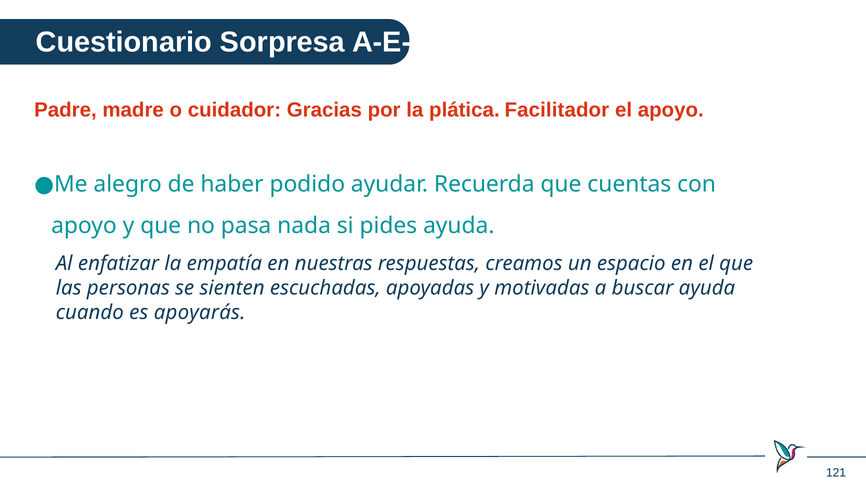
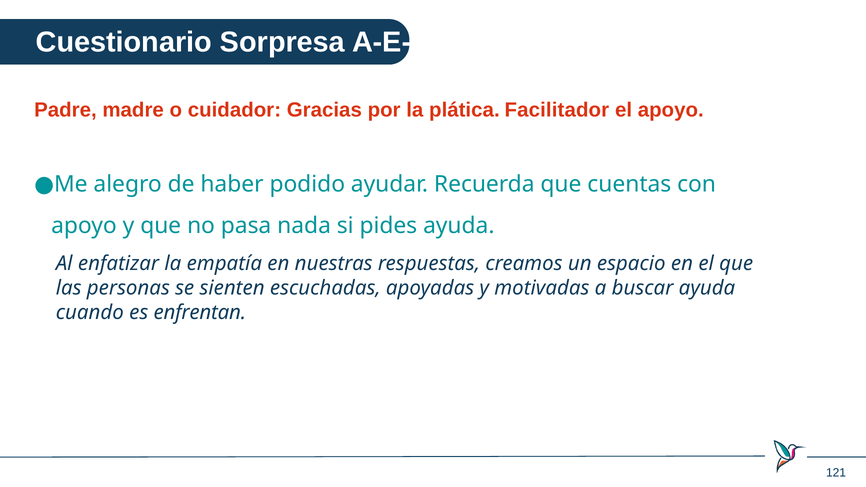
apoyarás: apoyarás -> enfrentan (200, 313)
